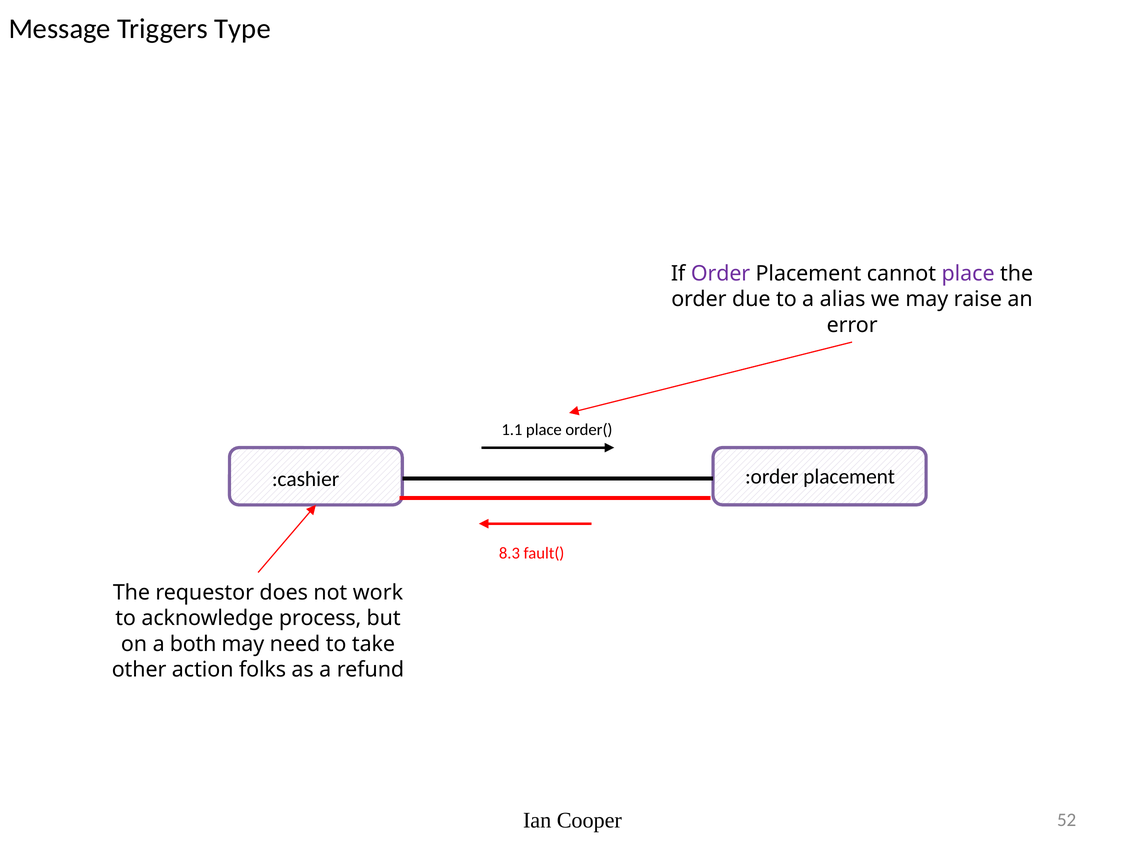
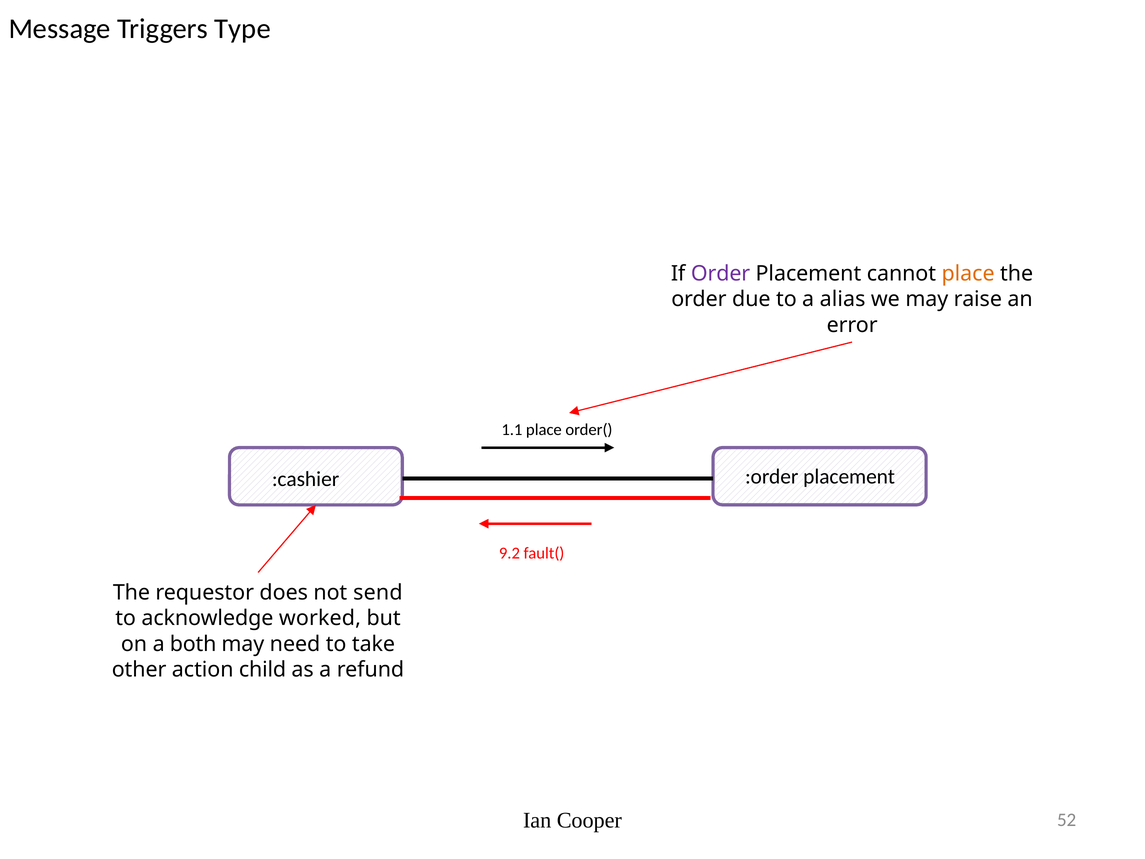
place colour: purple -> orange (968, 274)
8.3: 8.3 -> 9.2 (509, 553)
work: work -> send (378, 592)
process: process -> worked (320, 618)
folks: folks -> child (263, 670)
